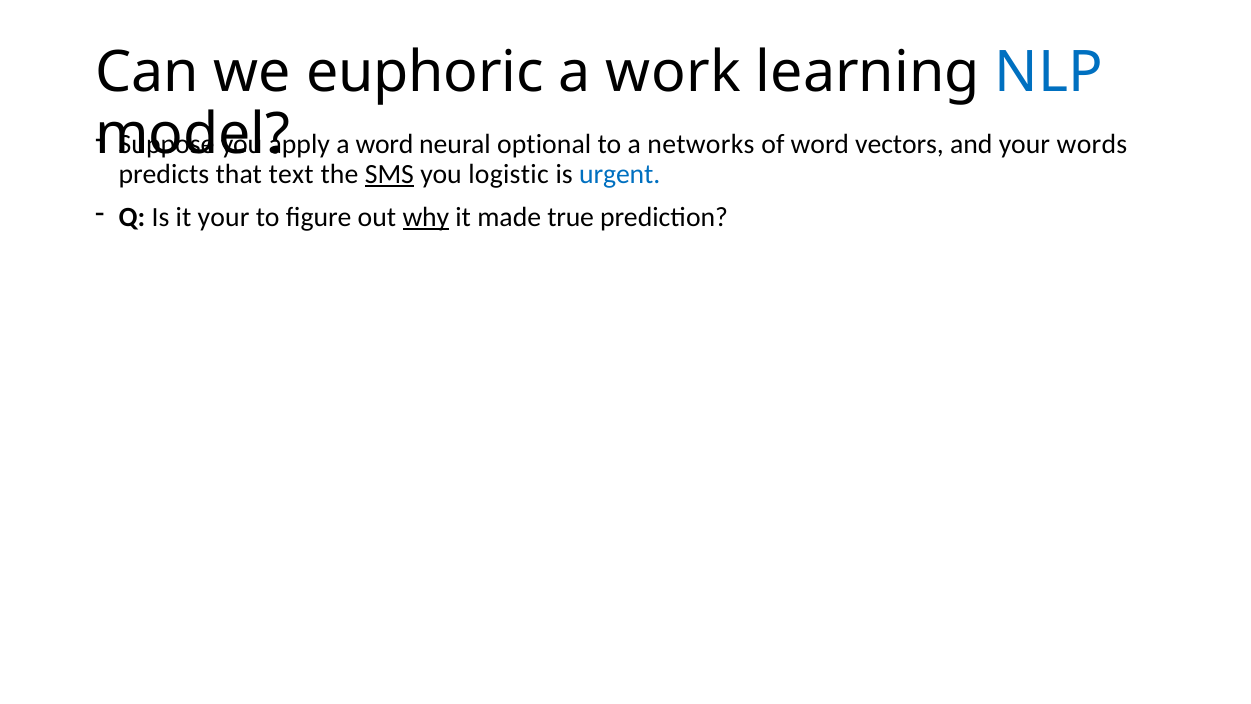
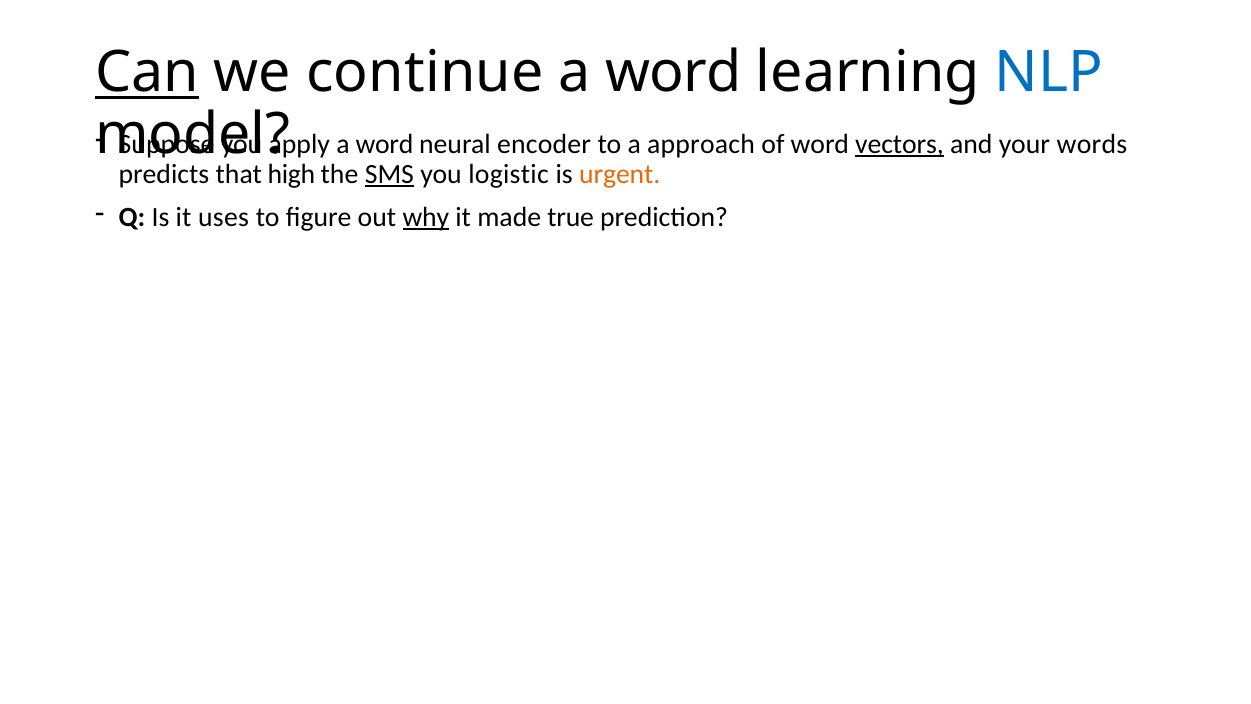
Can underline: none -> present (147, 73)
euphoric: euphoric -> continue (425, 73)
work: work -> word (674, 73)
optional: optional -> encoder (544, 144)
networks: networks -> approach (701, 144)
vectors underline: none -> present (900, 144)
text: text -> high (291, 174)
urgent colour: blue -> orange (620, 174)
it your: your -> uses (224, 217)
